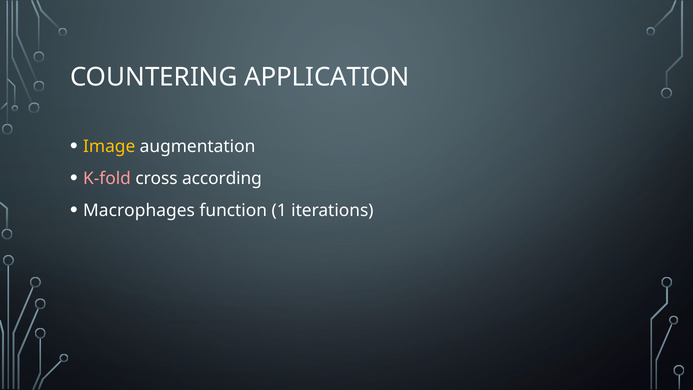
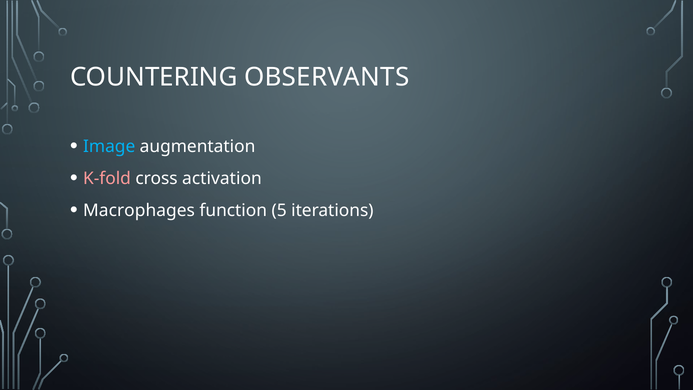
APPLICATION: APPLICATION -> OBSERVANTS (327, 77)
Image colour: yellow -> light blue (109, 146)
according: according -> activation (222, 178)
1: 1 -> 5 (279, 211)
